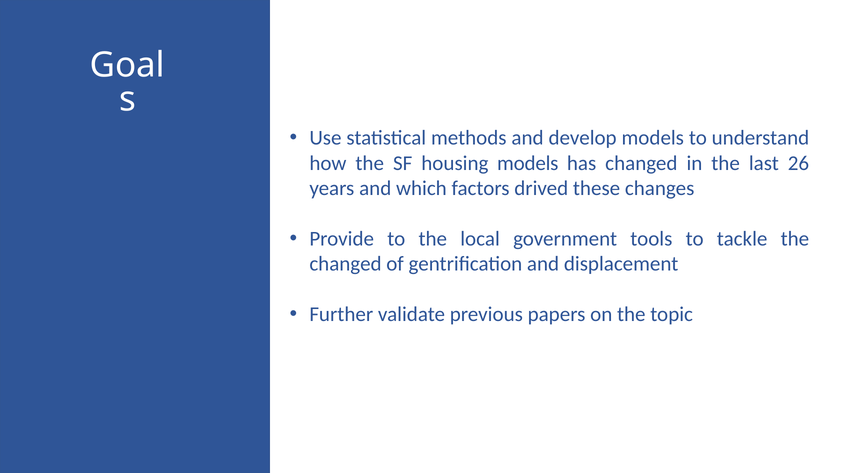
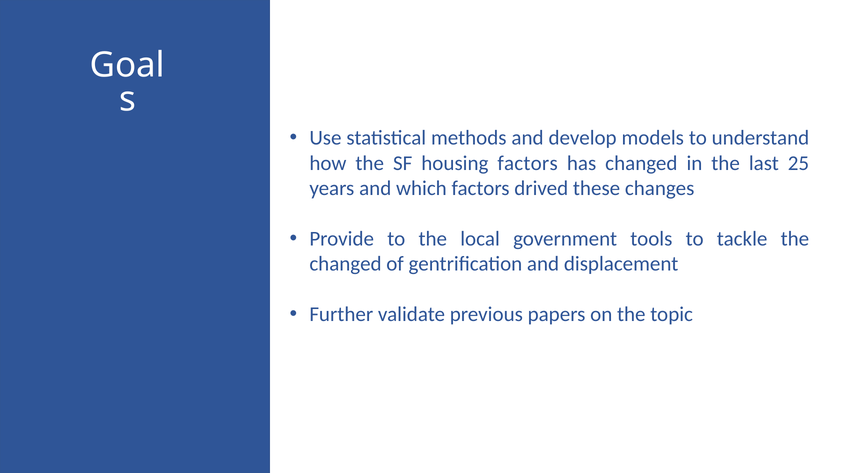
housing models: models -> factors (528, 163)
26: 26 -> 25 (798, 163)
